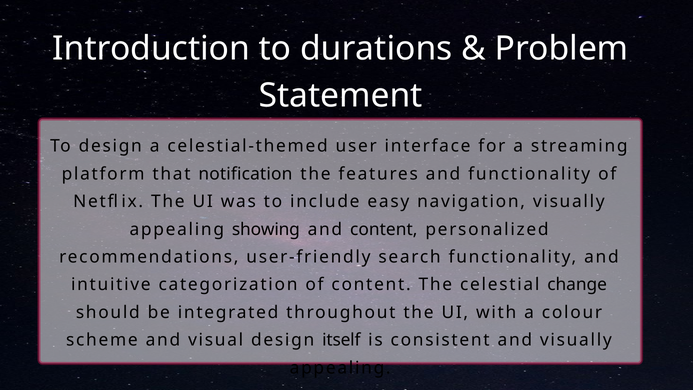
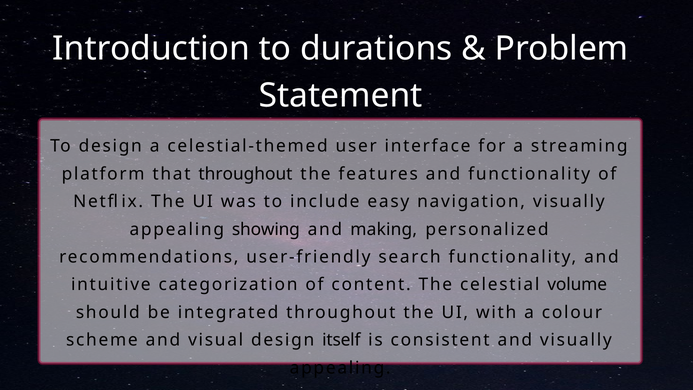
that notification: notification -> throughout (245, 174)
and content: content -> making (384, 229)
change: change -> volume (577, 285)
